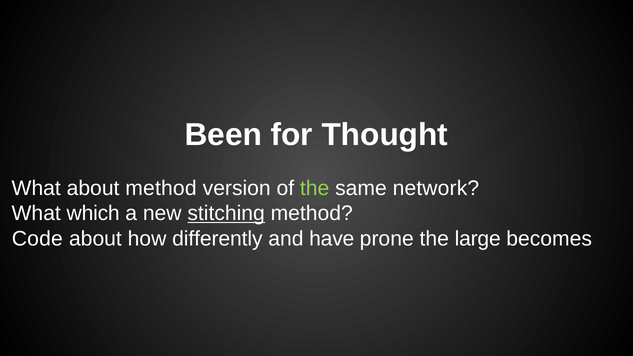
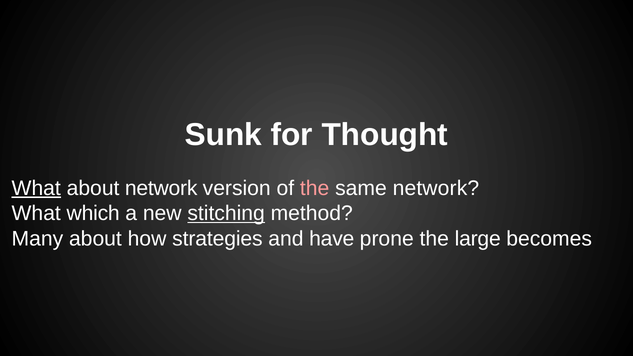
Been: Been -> Sunk (223, 135)
What underline: none -> present (36, 188)
about method: method -> network (161, 188)
the colour: light green -> pink (315, 188)
Code: Code -> Many (37, 239)
differently: differently -> strategies (217, 239)
